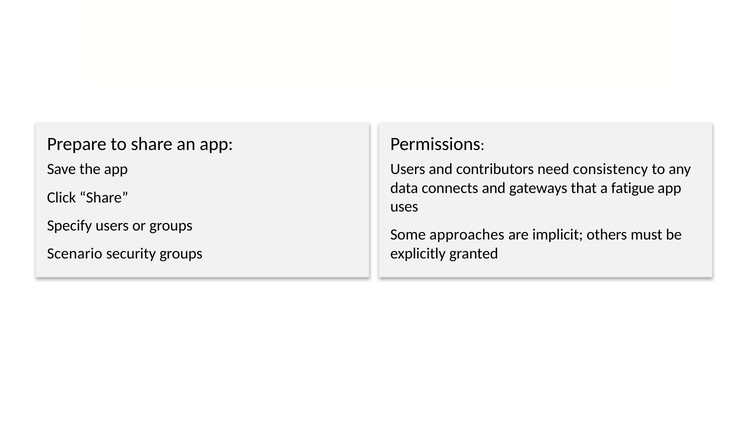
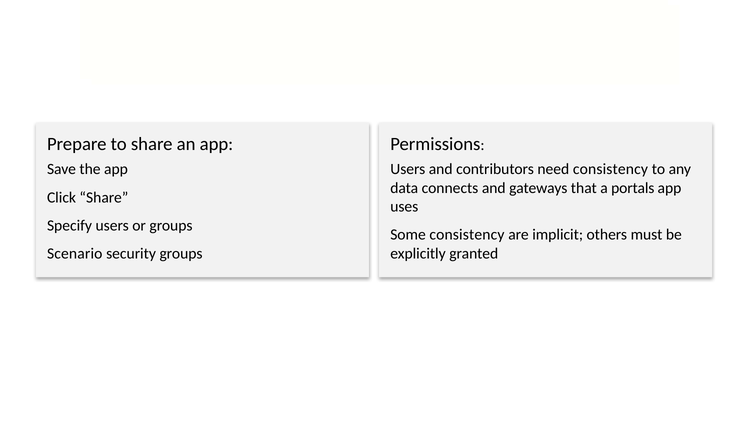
fatigue: fatigue -> portals (633, 188)
Some approaches: approaches -> consistency (467, 235)
